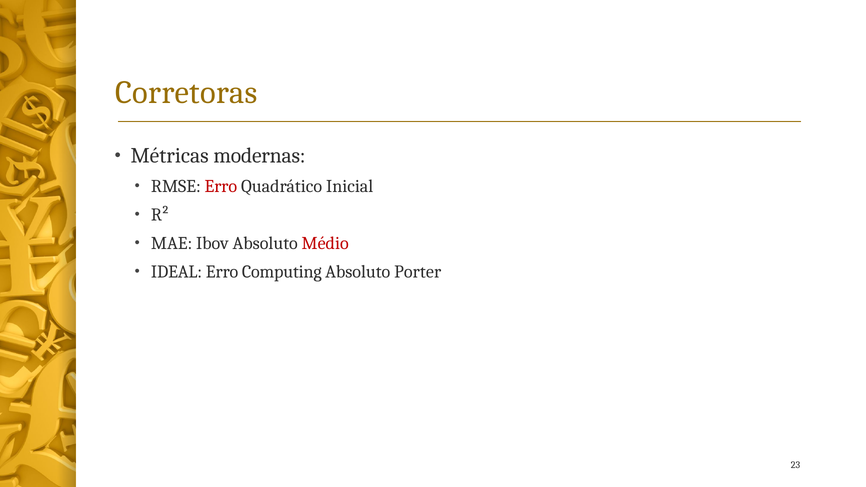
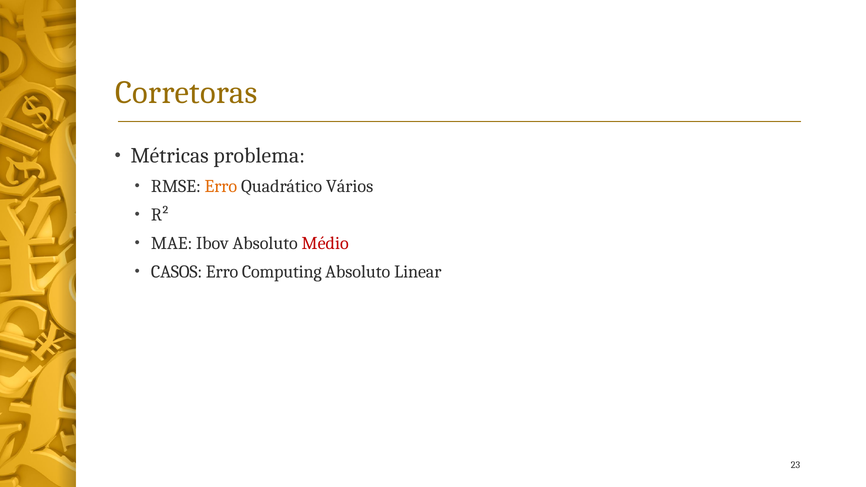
modernas: modernas -> problema (259, 156)
Erro colour: red -> orange (221, 186)
Inicial: Inicial -> Vários (350, 186)
IDEAL: IDEAL -> CASOS (177, 272)
Porter: Porter -> Linear (418, 272)
